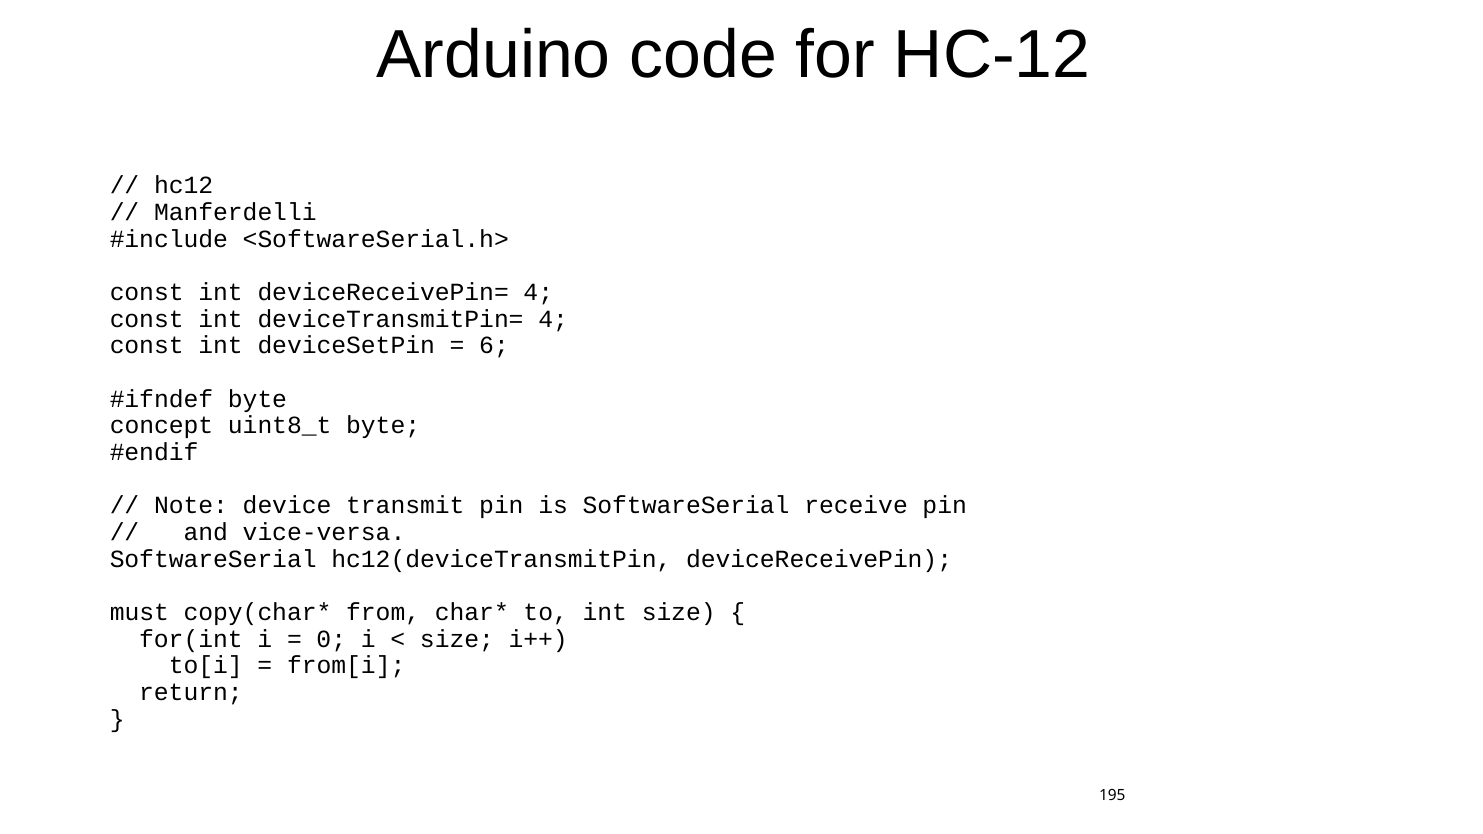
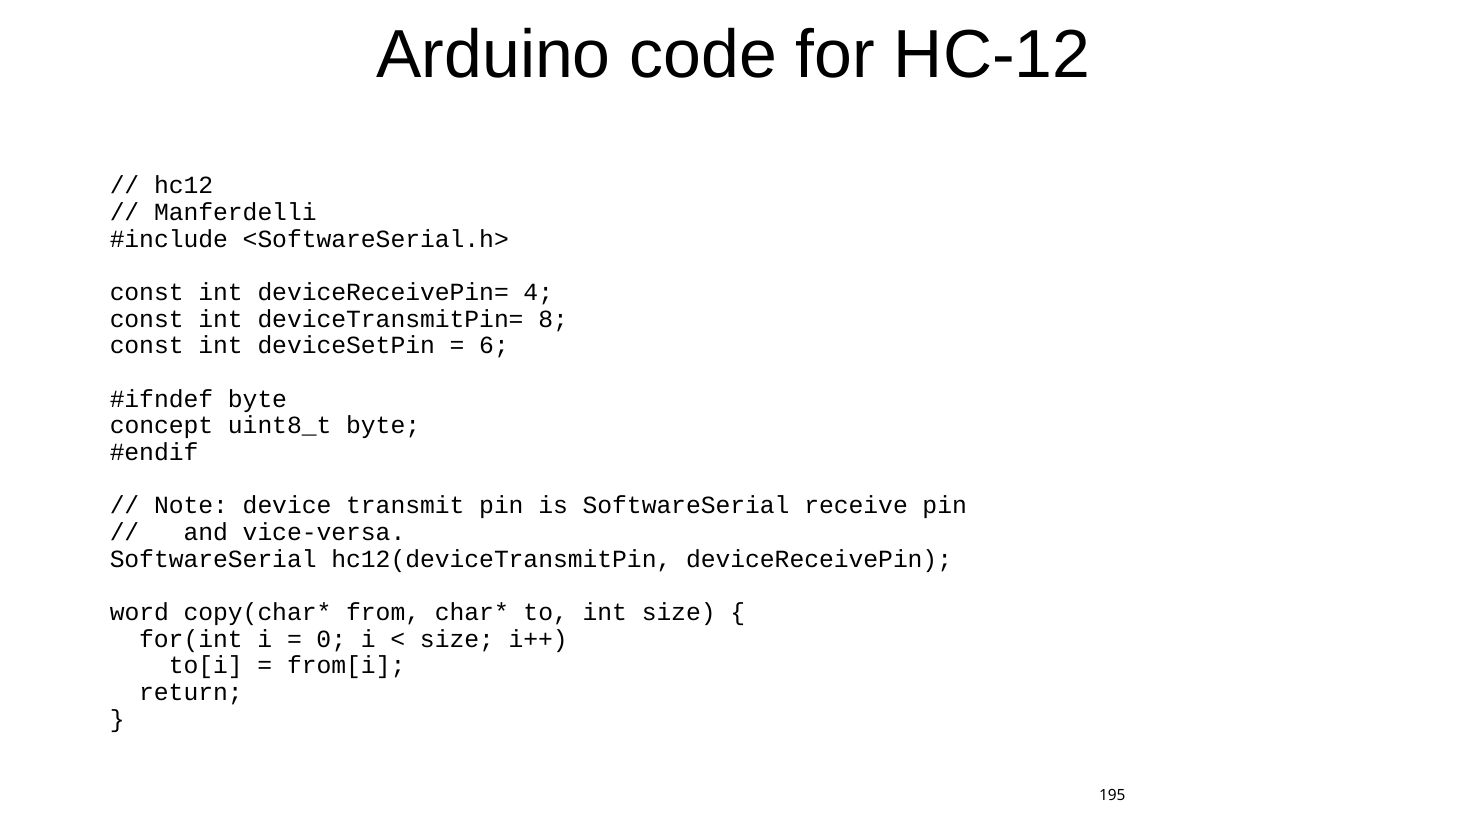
deviceTransmitPin= 4: 4 -> 8 (553, 319)
must: must -> word (139, 612)
